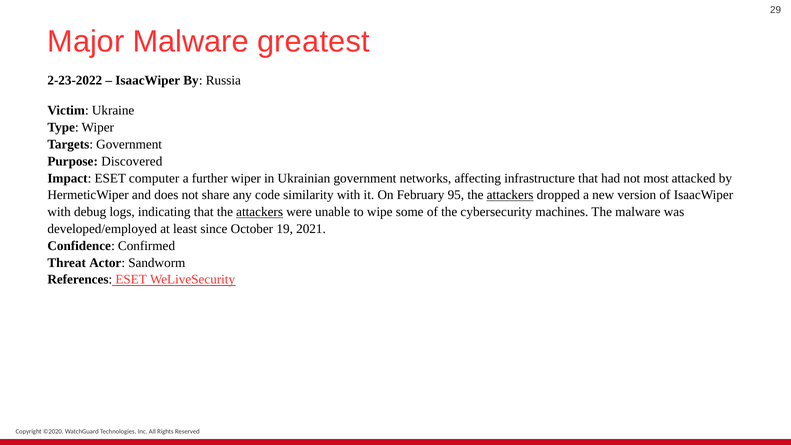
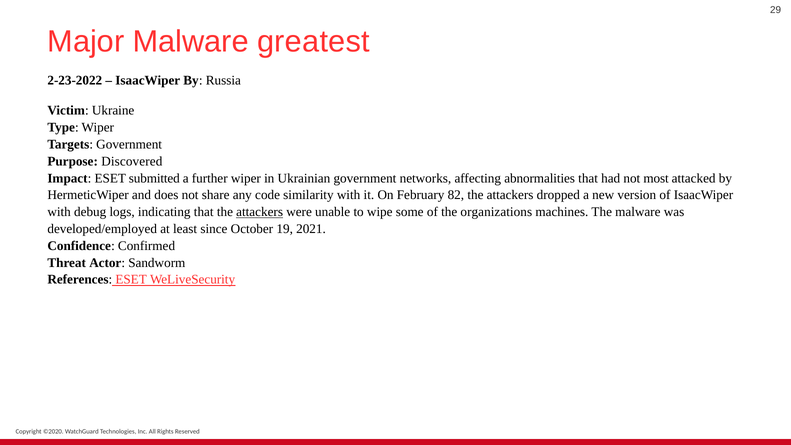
computer: computer -> submitted (154, 178)
infrastructure: infrastructure -> abnormalities (540, 178)
95: 95 -> 82 (456, 195)
attackers underline: present -> none (510, 195)
cybersecurity: cybersecurity -> organizations (496, 212)
